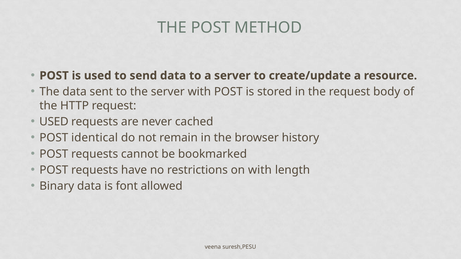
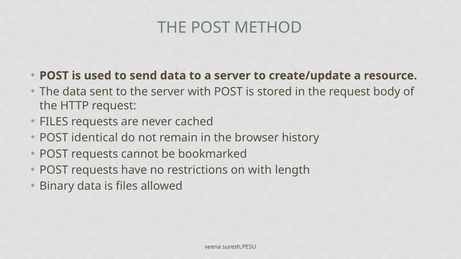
USED: USED -> FILES (54, 122)
is font: font -> files (127, 186)
